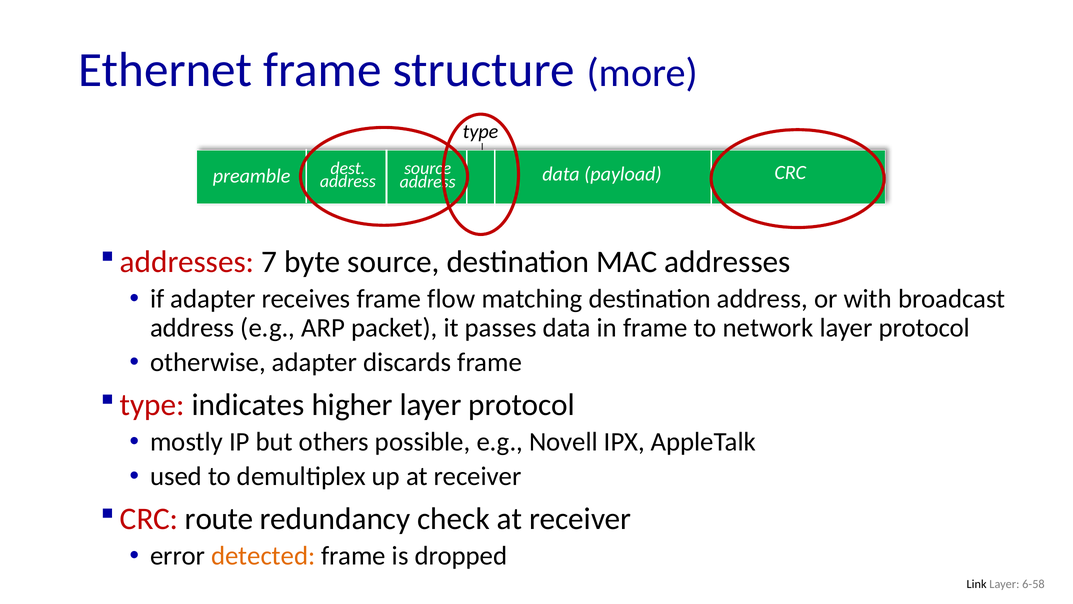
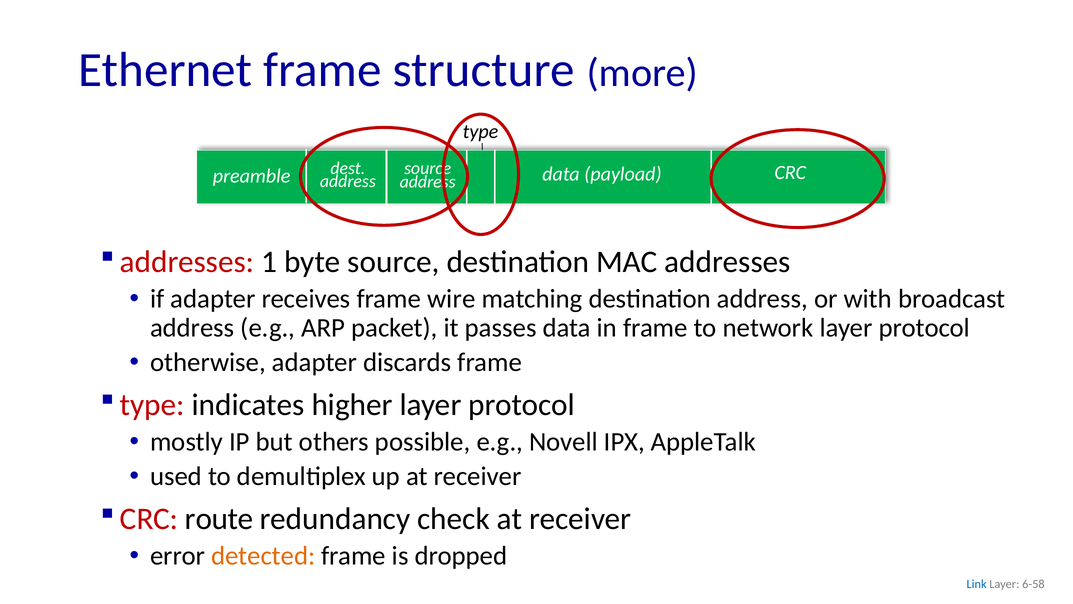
7: 7 -> 1 (269, 262)
flow: flow -> wire (451, 299)
Link colour: black -> blue (977, 584)
